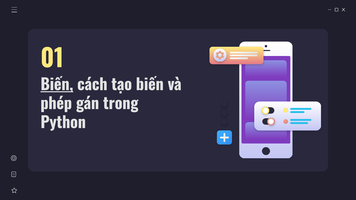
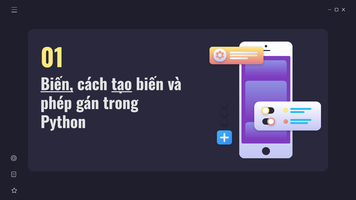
tạo underline: none -> present (122, 85)
